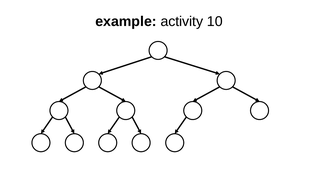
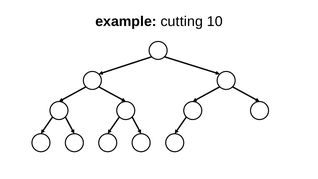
activity: activity -> cutting (182, 21)
